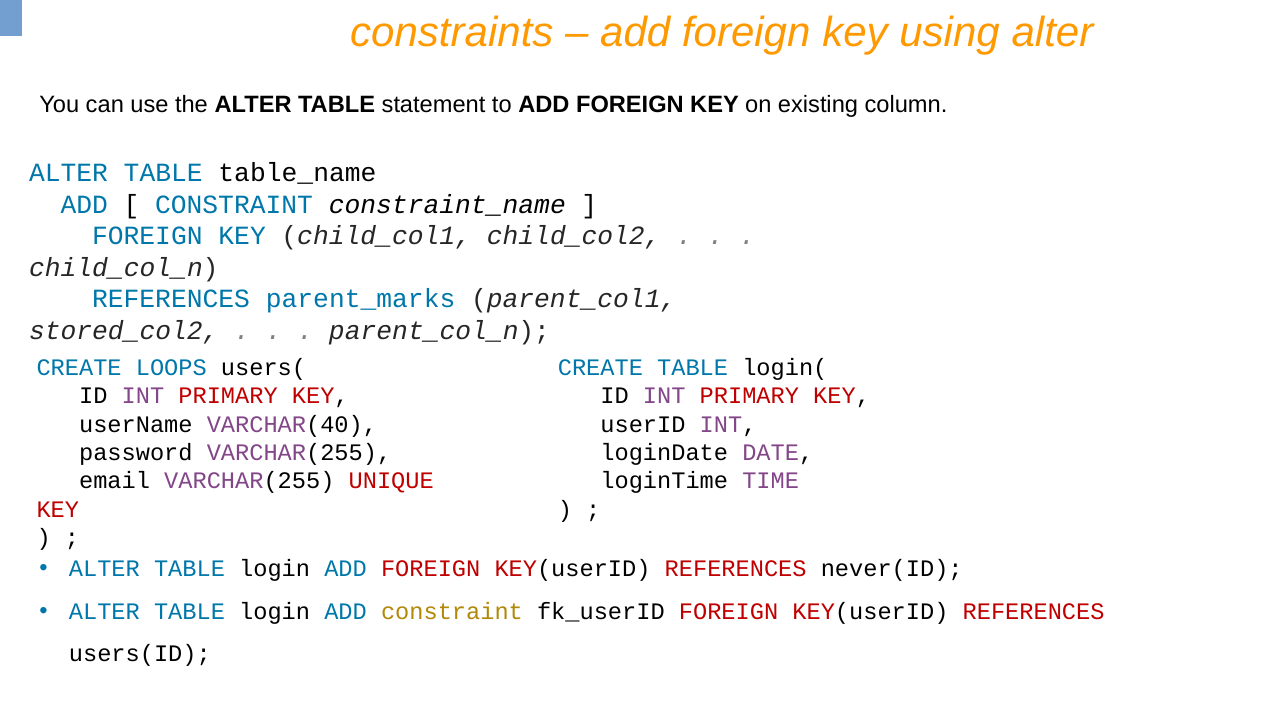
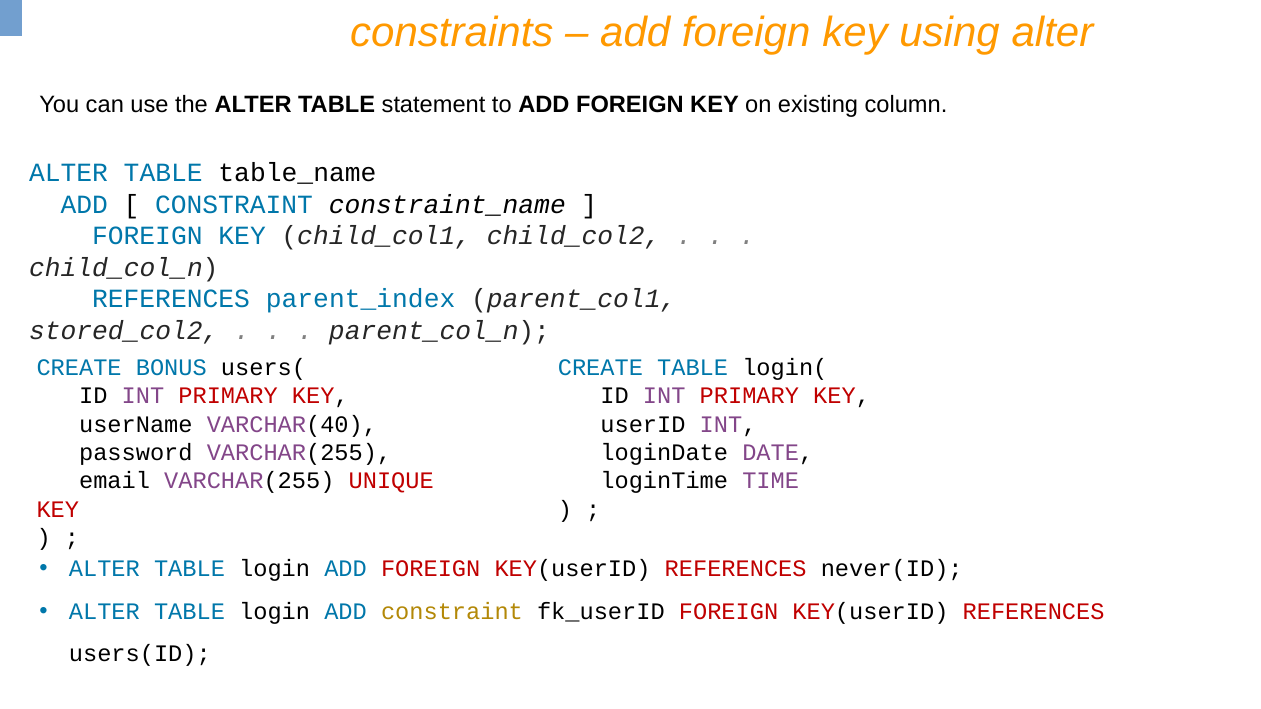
parent_marks: parent_marks -> parent_index (361, 299)
LOOPS: LOOPS -> BONUS (171, 368)
